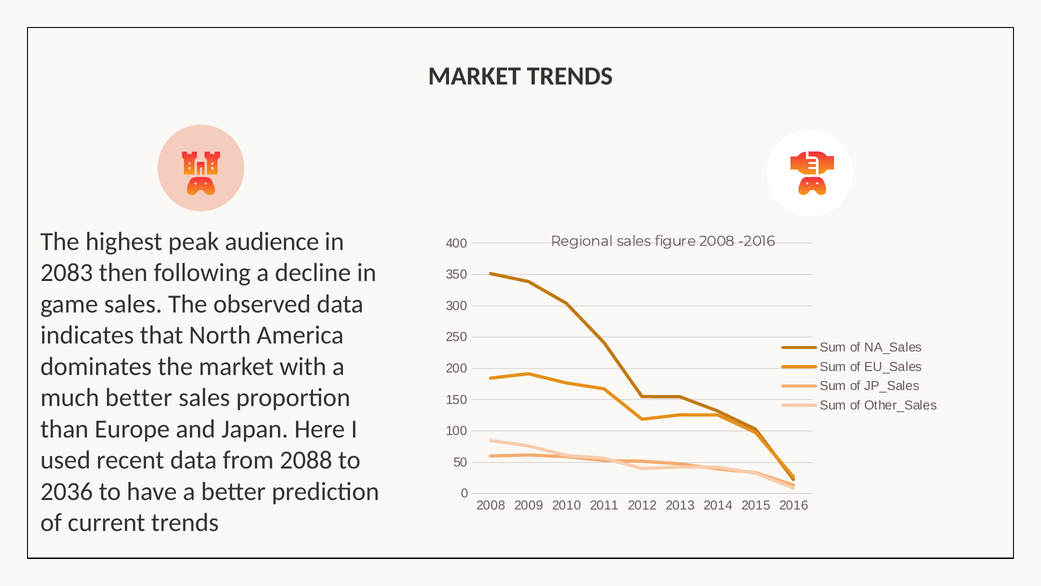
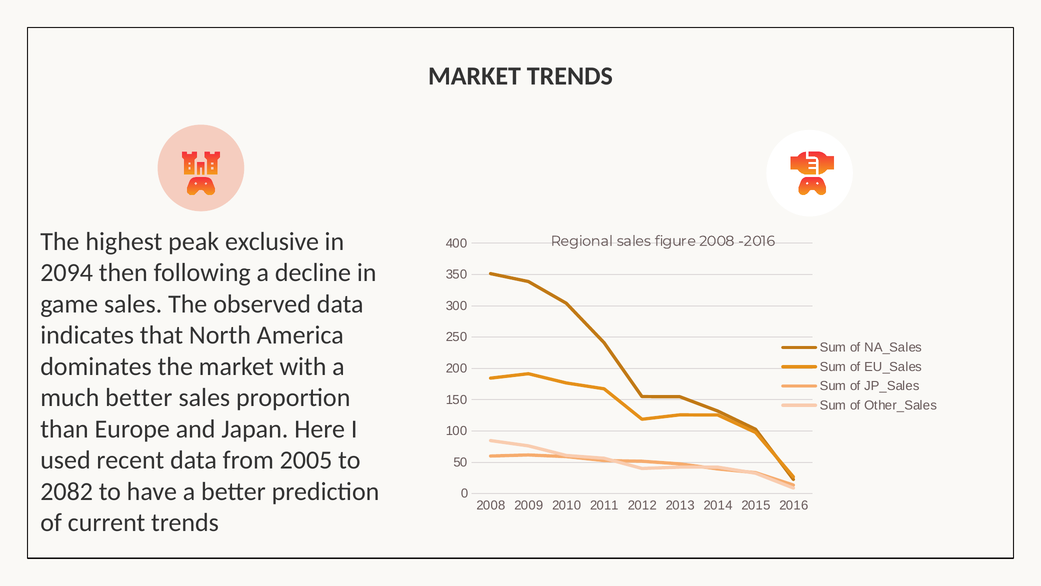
audience: audience -> exclusive (272, 241)
2083: 2083 -> 2094 (67, 273)
2088: 2088 -> 2005 (306, 460)
2036: 2036 -> 2082 (67, 491)
